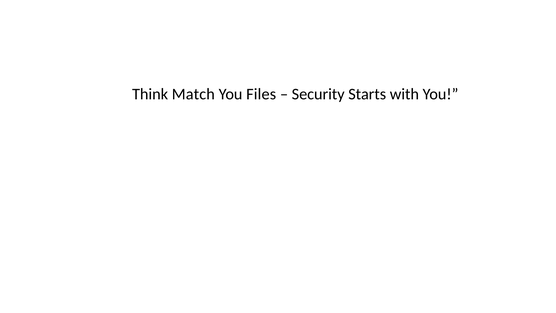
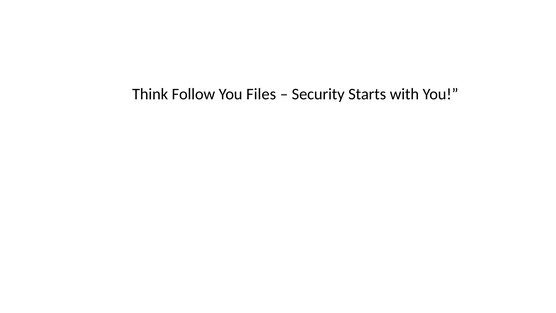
Match: Match -> Follow (193, 94)
